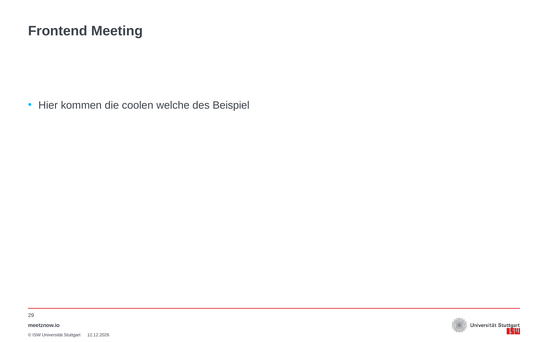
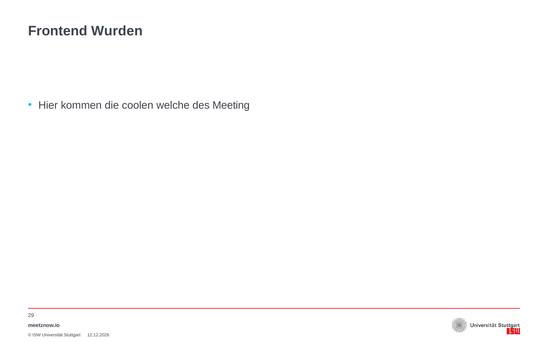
Meeting: Meeting -> Wurden (117, 31)
Beispiel: Beispiel -> Meeting (231, 105)
